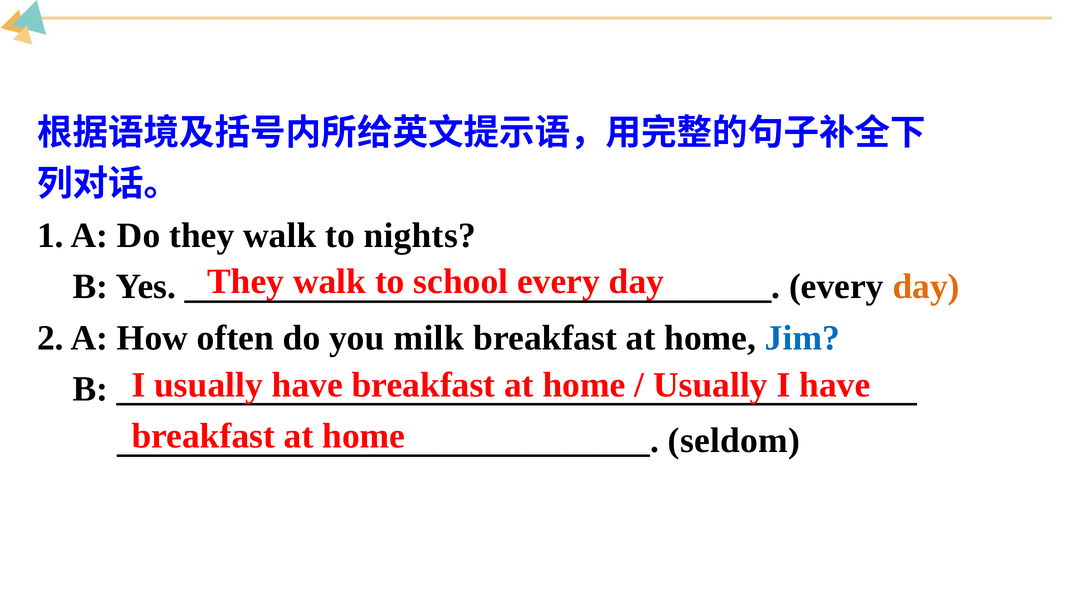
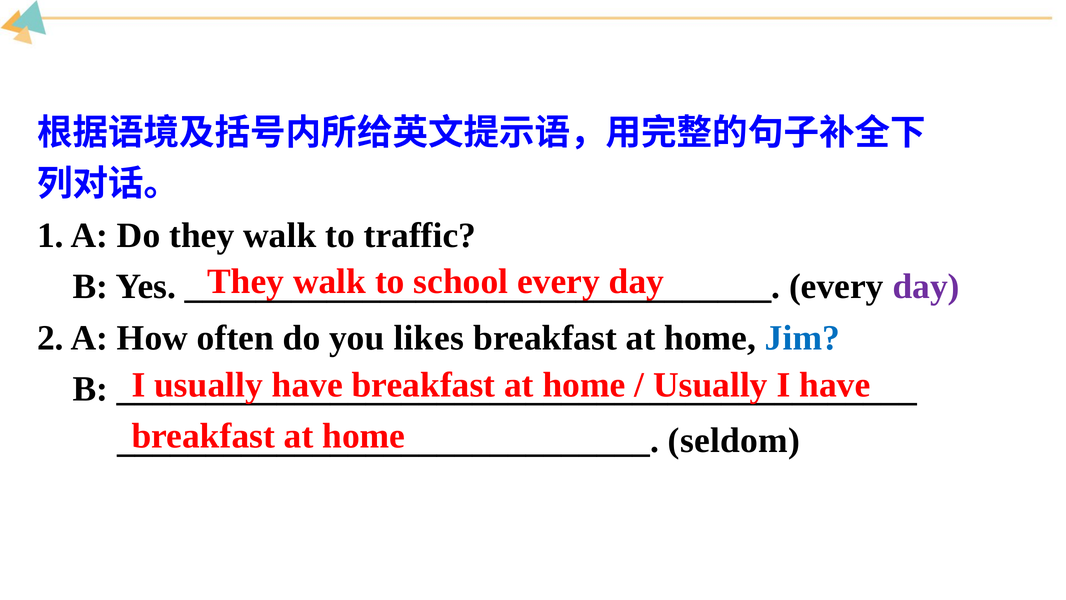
nights: nights -> traffic (420, 235)
day colour: orange -> purple (926, 286)
milk: milk -> likes (429, 338)
